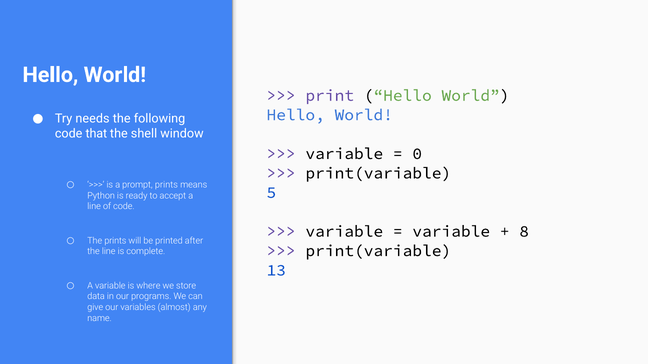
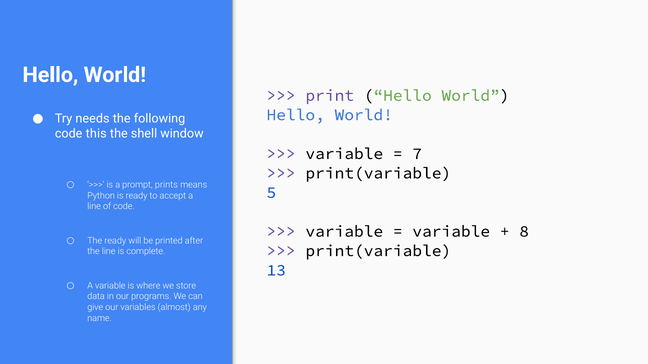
that: that -> this (96, 134)
0: 0 -> 7 (417, 154)
The prints: prints -> ready (115, 241)
